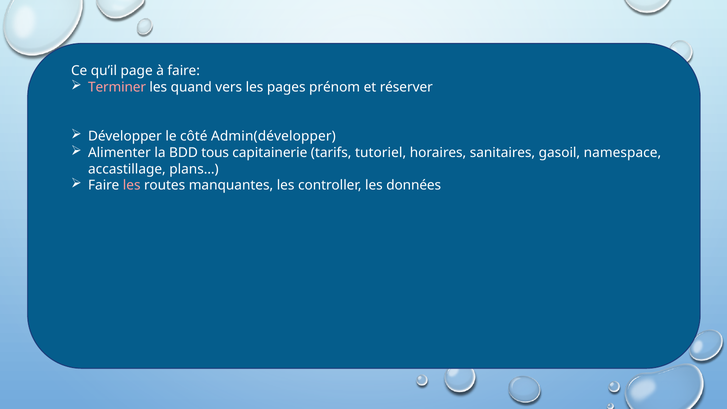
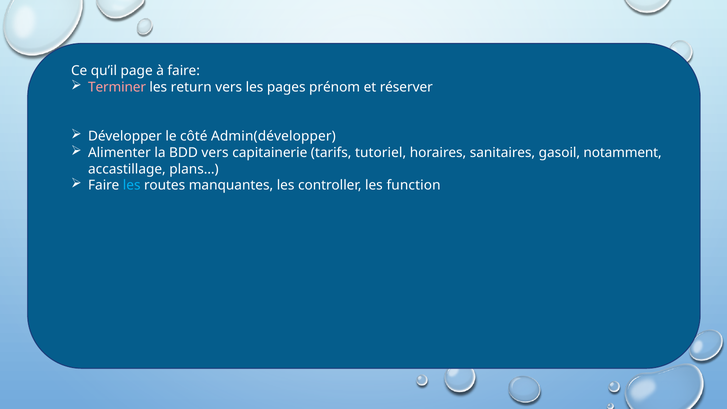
quand: quand -> return (191, 87)
BDD tous: tous -> vers (215, 153)
namespace: namespace -> notamment (623, 153)
les colour: pink -> light blue (132, 185)
données: données -> function (414, 185)
